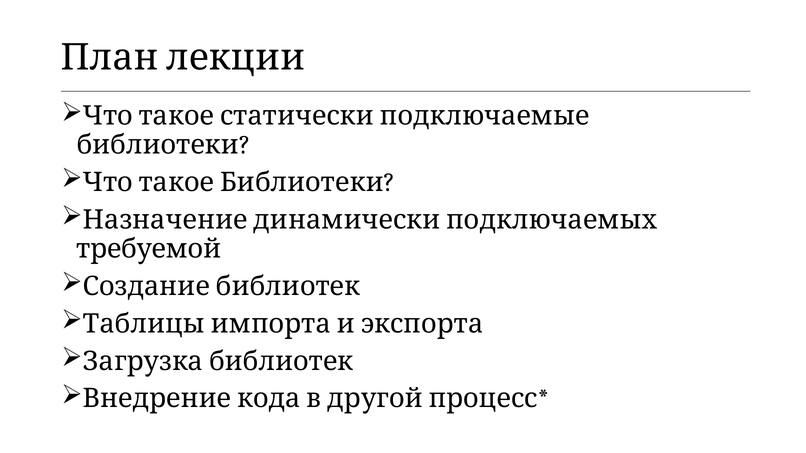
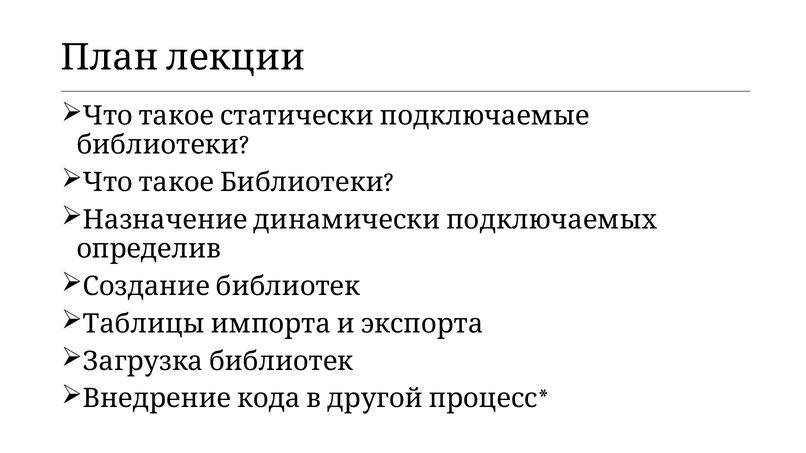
требуемой: требуемой -> определив (149, 249)
